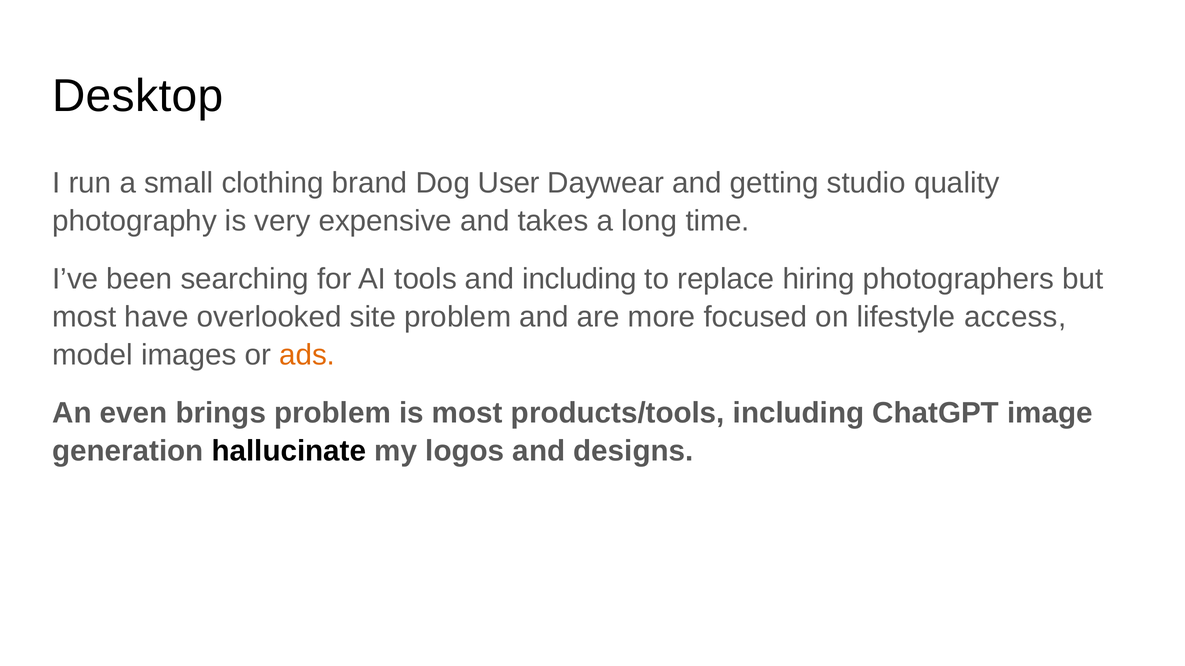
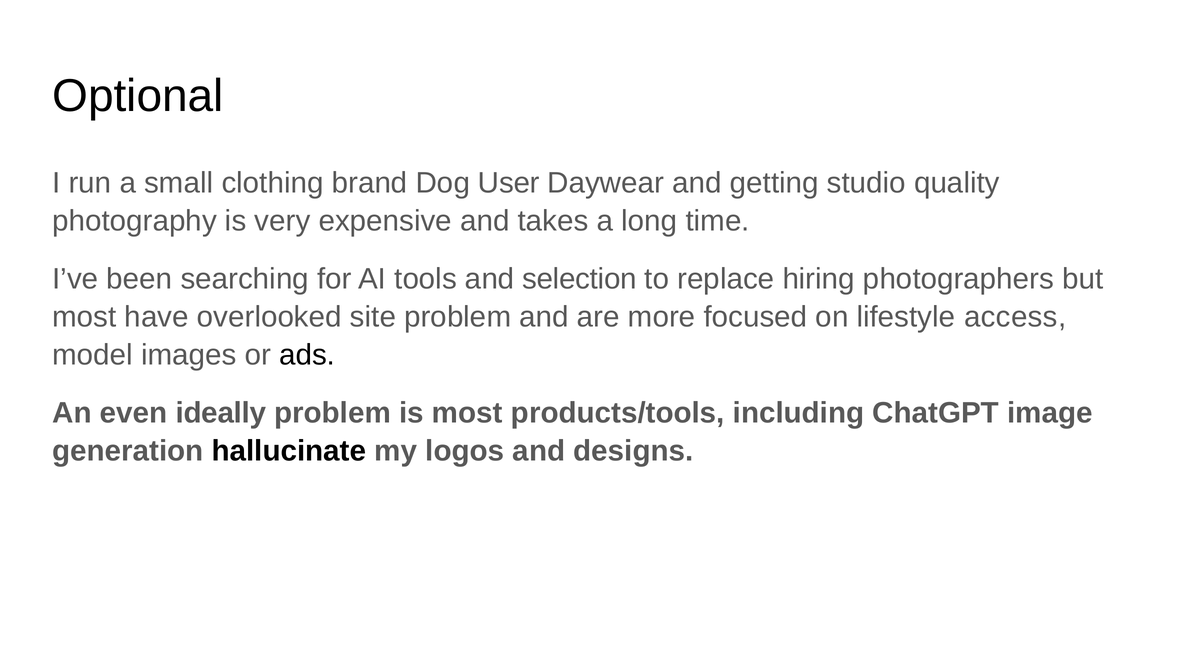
Desktop: Desktop -> Optional (138, 96)
and including: including -> selection (580, 279)
ads colour: orange -> black (307, 355)
brings: brings -> ideally (221, 413)
